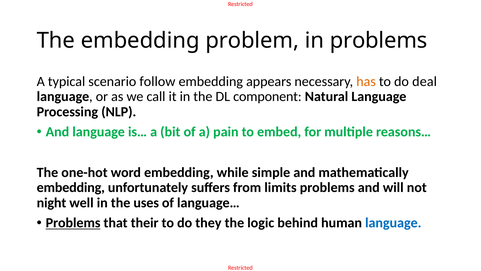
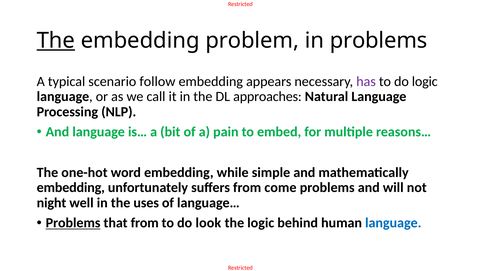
The underline: none -> present (56, 40)
has colour: orange -> purple (366, 81)
do deal: deal -> logic (425, 81)
component: component -> approaches (267, 96)
limits: limits -> come (280, 187)
that their: their -> from (145, 223)
they: they -> look (208, 223)
